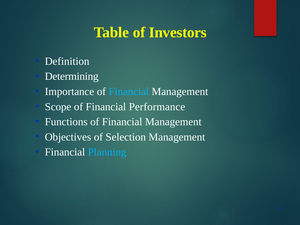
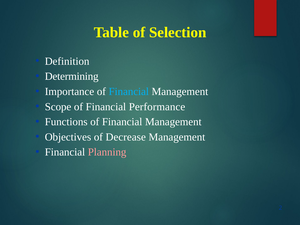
Investors: Investors -> Selection (178, 32)
Selection: Selection -> Decrease (126, 137)
Planning colour: light blue -> pink (107, 152)
